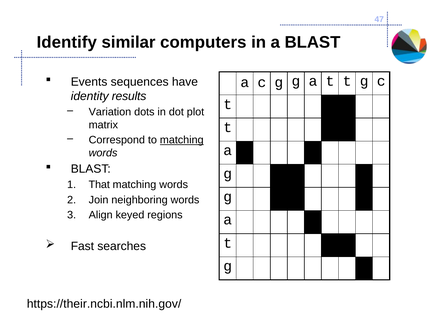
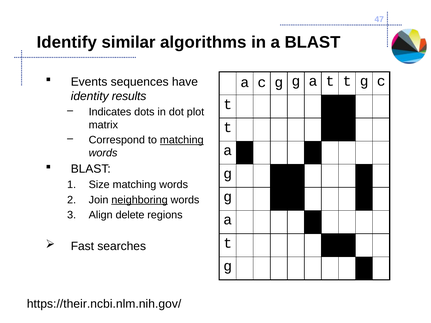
computers: computers -> algorithms (203, 42)
Variation: Variation -> Indicates (110, 112)
That: That -> Size (99, 185)
neighboring underline: none -> present (140, 200)
keyed: keyed -> delete (130, 215)
